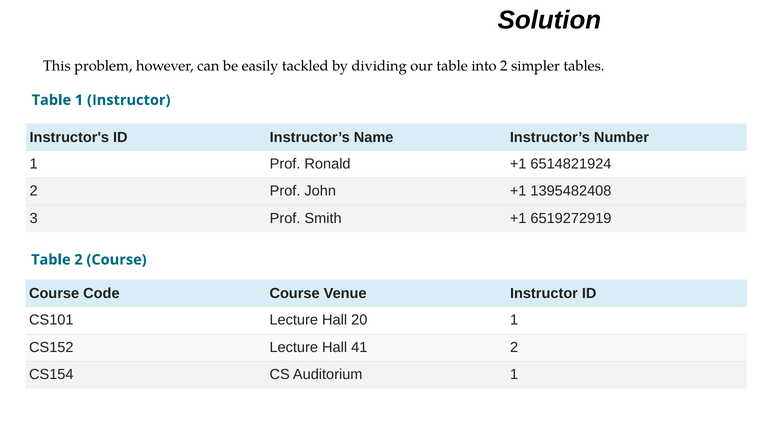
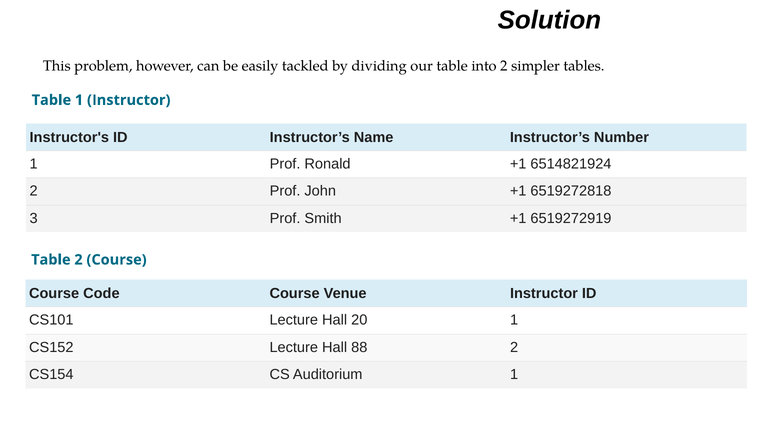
1395482408: 1395482408 -> 6519272818 (571, 191)
41: 41 -> 88 (359, 347)
